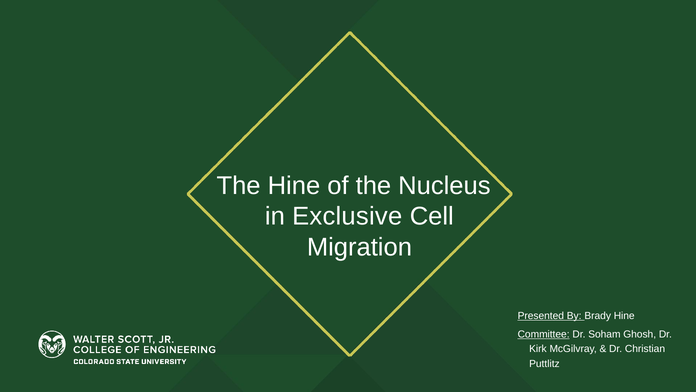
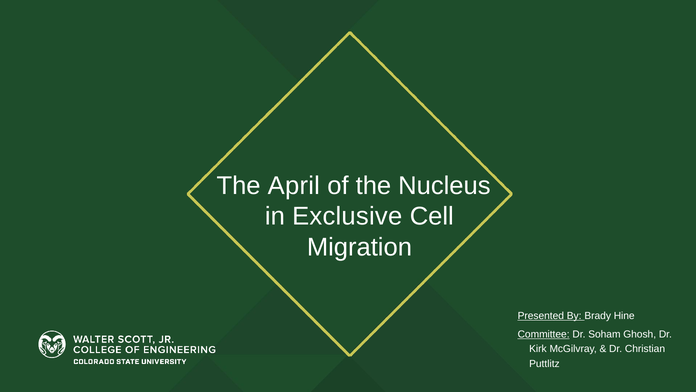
The Hine: Hine -> April (294, 185)
